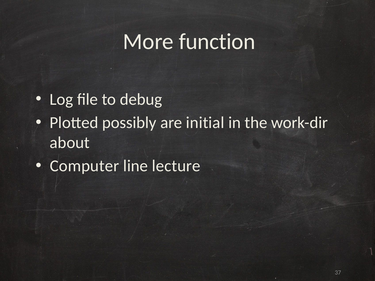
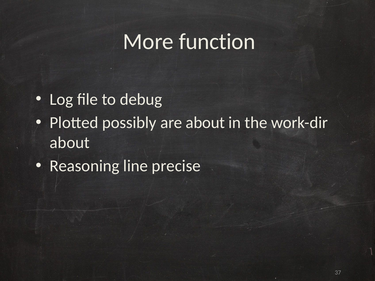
are initial: initial -> about (205, 123)
Computer: Computer -> Reasoning (85, 166)
lecture: lecture -> precise (176, 166)
